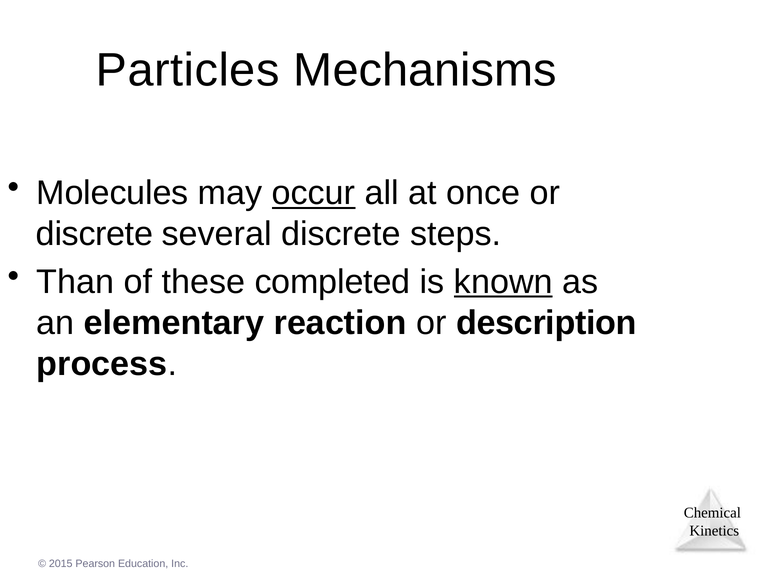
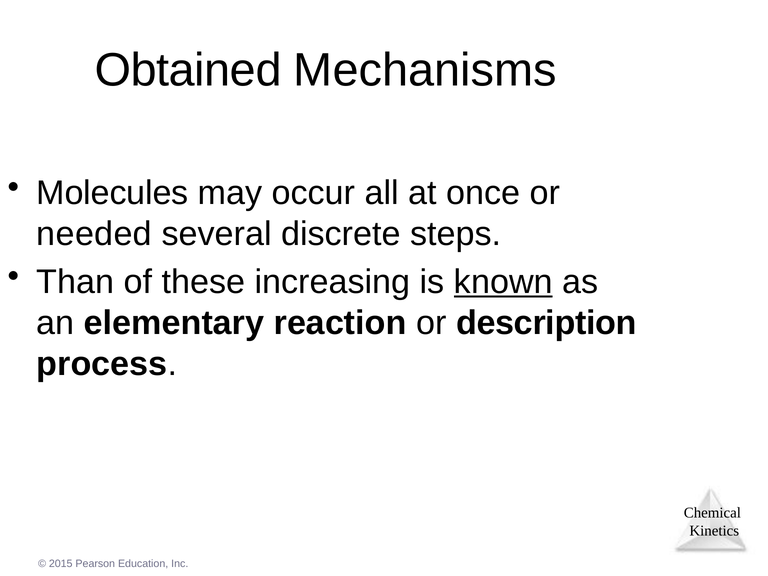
Particles: Particles -> Obtained (188, 70)
occur underline: present -> none (314, 193)
discrete: discrete -> needed (94, 234)
completed: completed -> increasing (332, 282)
